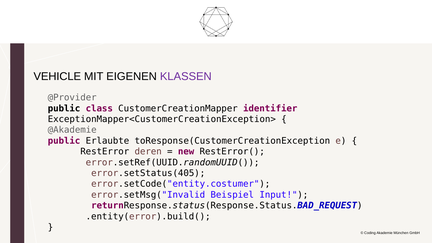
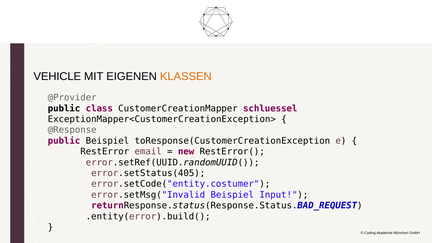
KLASSEN colour: purple -> orange (186, 76)
identifier: identifier -> schluessel (270, 108)
@Akademie: @Akademie -> @Response (72, 130)
public Erlaubte: Erlaubte -> Beispiel (107, 141)
deren: deren -> email (148, 152)
